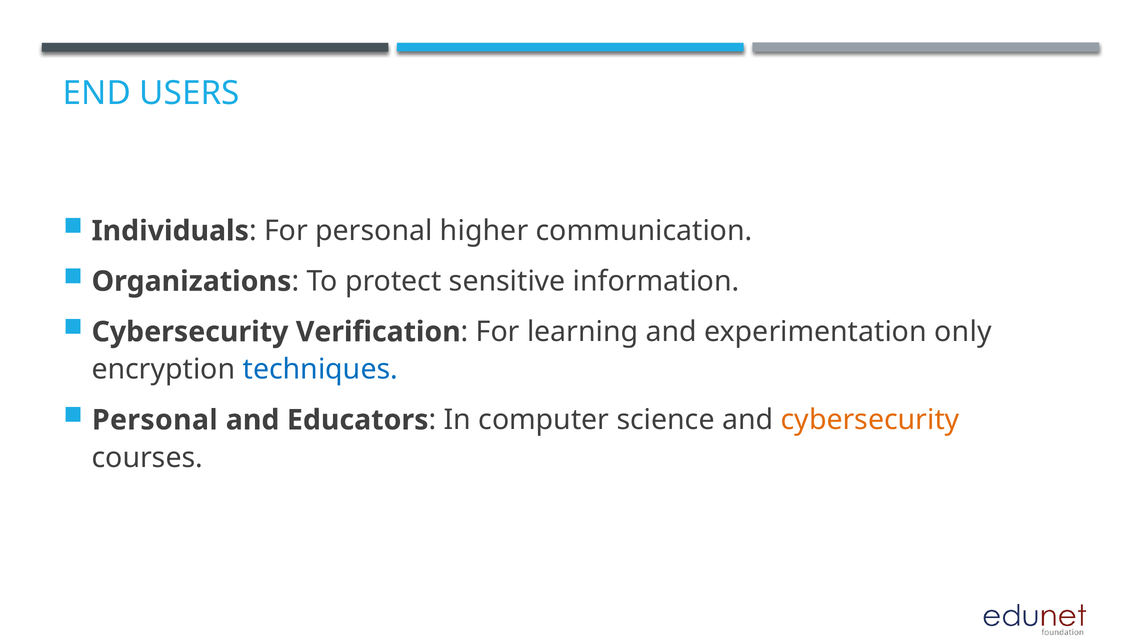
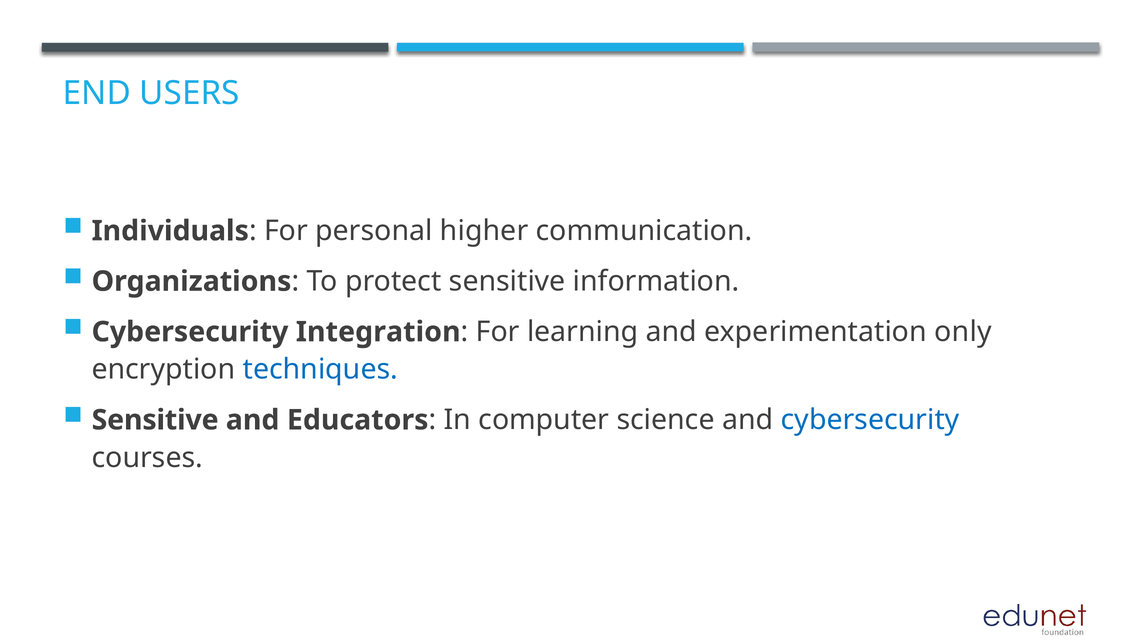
Verification: Verification -> Integration (378, 332)
Personal: Personal -> Sensitive (155, 420)
cybersecurity colour: orange -> blue (870, 420)
